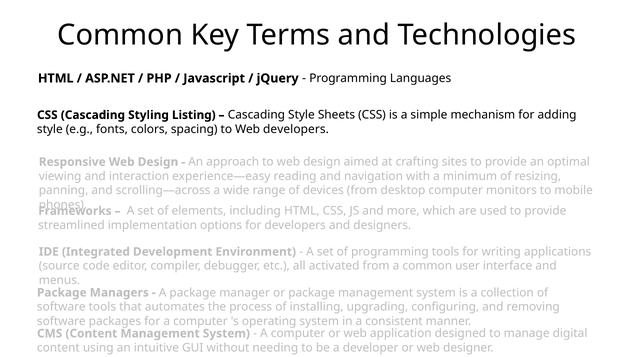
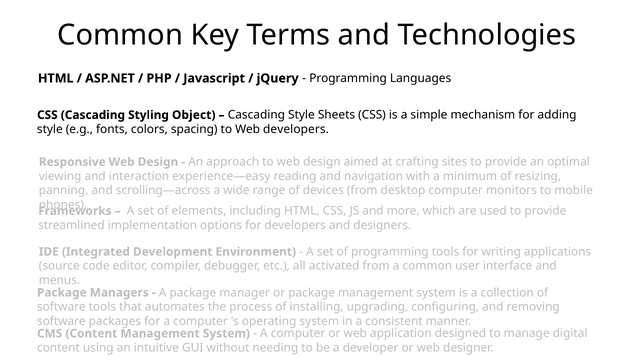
Listing: Listing -> Object (194, 115)
